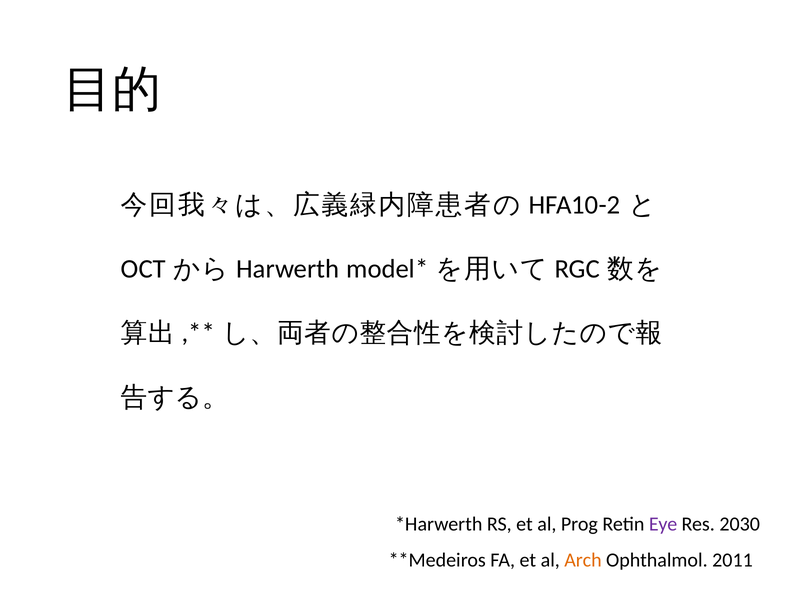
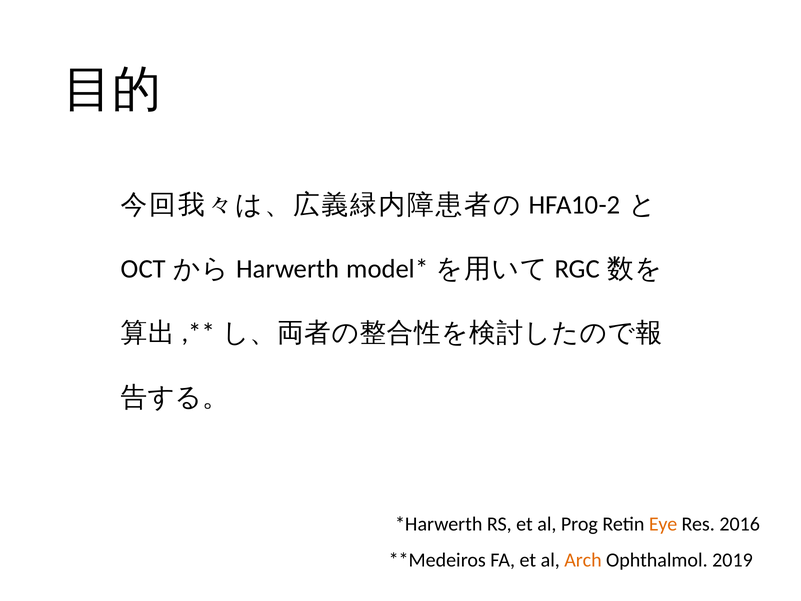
Eye colour: purple -> orange (663, 524)
2030: 2030 -> 2016 (740, 524)
2011: 2011 -> 2019 (733, 560)
